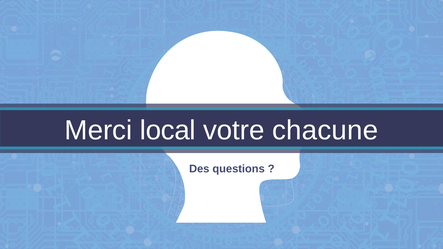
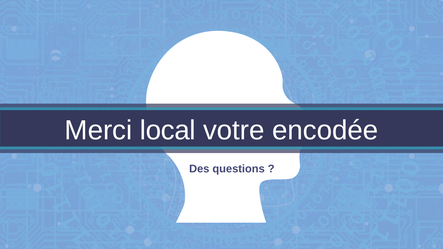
chacune: chacune -> encodée (325, 130)
